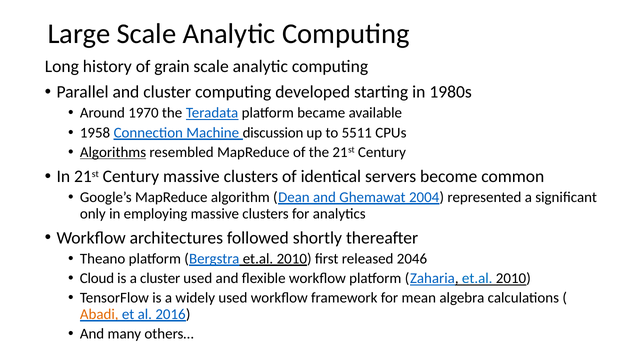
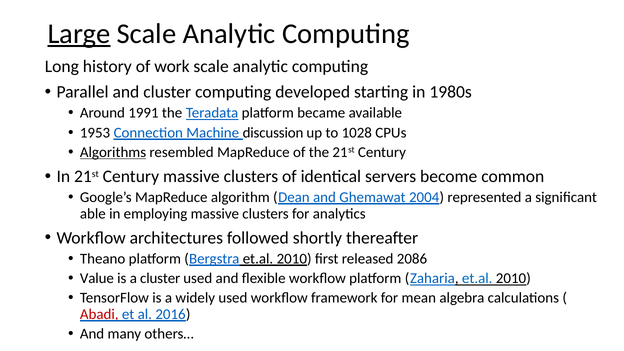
Large underline: none -> present (79, 34)
grain: grain -> work (172, 66)
1970: 1970 -> 1991 (143, 113)
1958: 1958 -> 1953 (95, 133)
5511: 5511 -> 1028 (357, 133)
only: only -> able (93, 214)
2046: 2046 -> 2086 (412, 259)
Cloud: Cloud -> Value (97, 279)
Abadi colour: orange -> red (99, 314)
